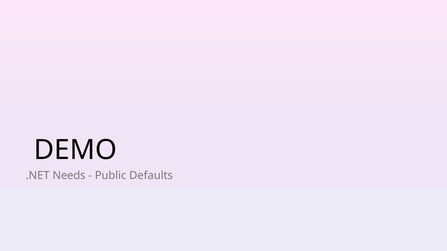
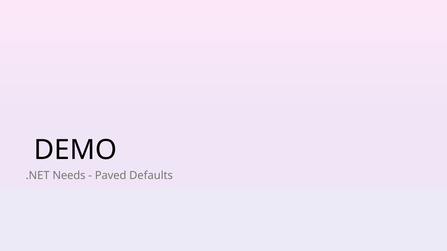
Public: Public -> Paved (111, 176)
